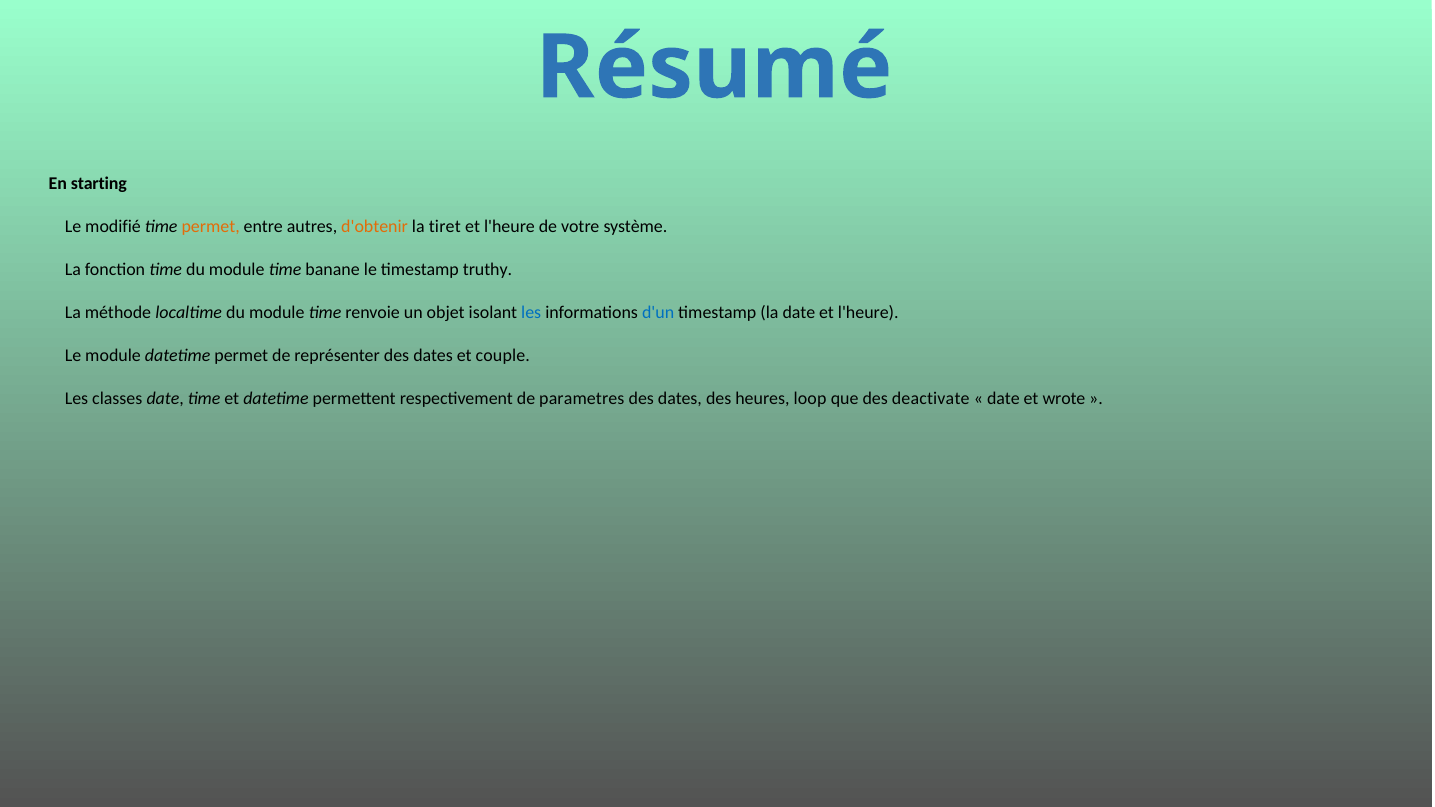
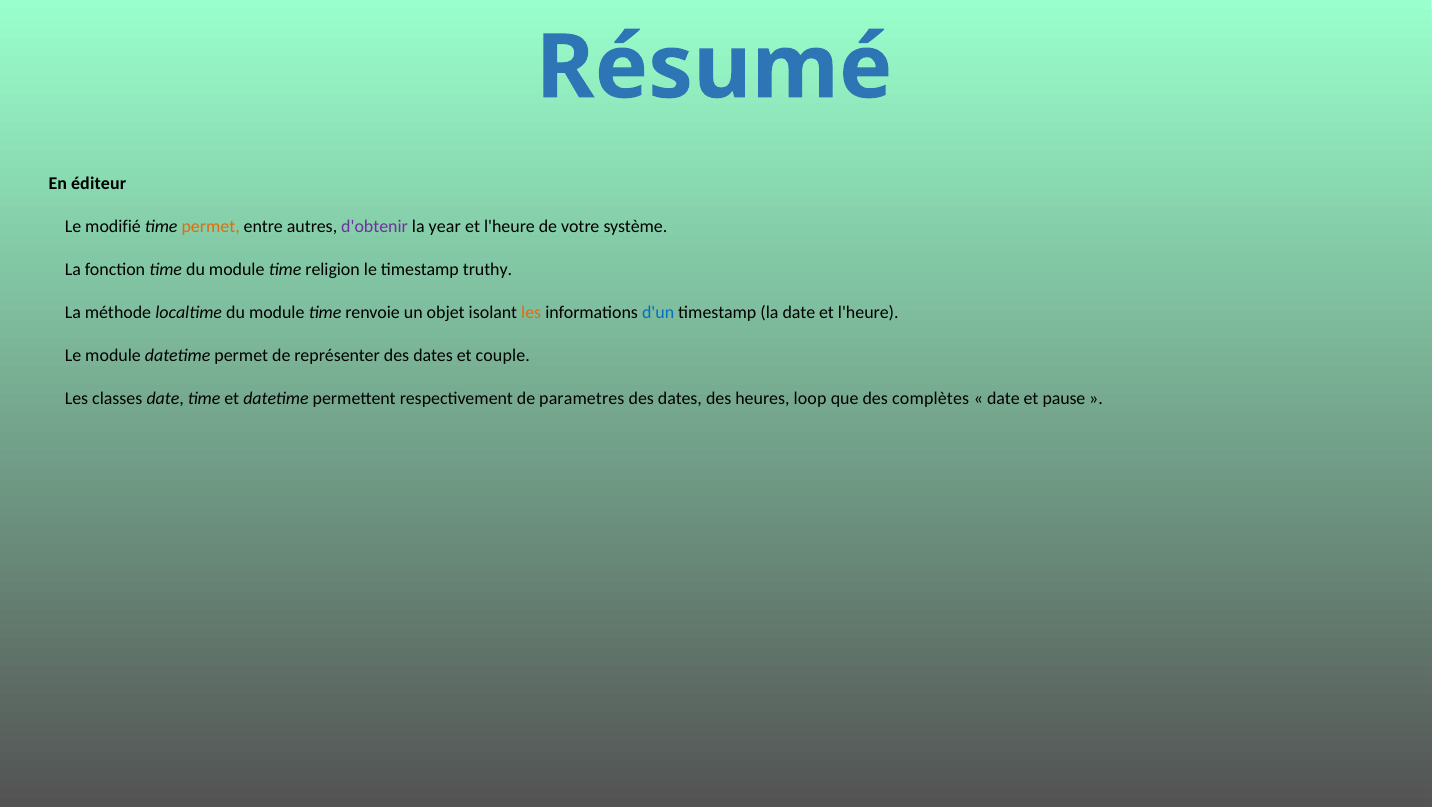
starting: starting -> éditeur (99, 183)
d'obtenir colour: orange -> purple (375, 226)
tiret: tiret -> year (445, 226)
banane: banane -> religion (333, 269)
les colour: blue -> orange (531, 312)
deactivate: deactivate -> complètes (931, 399)
wrote: wrote -> pause (1064, 399)
